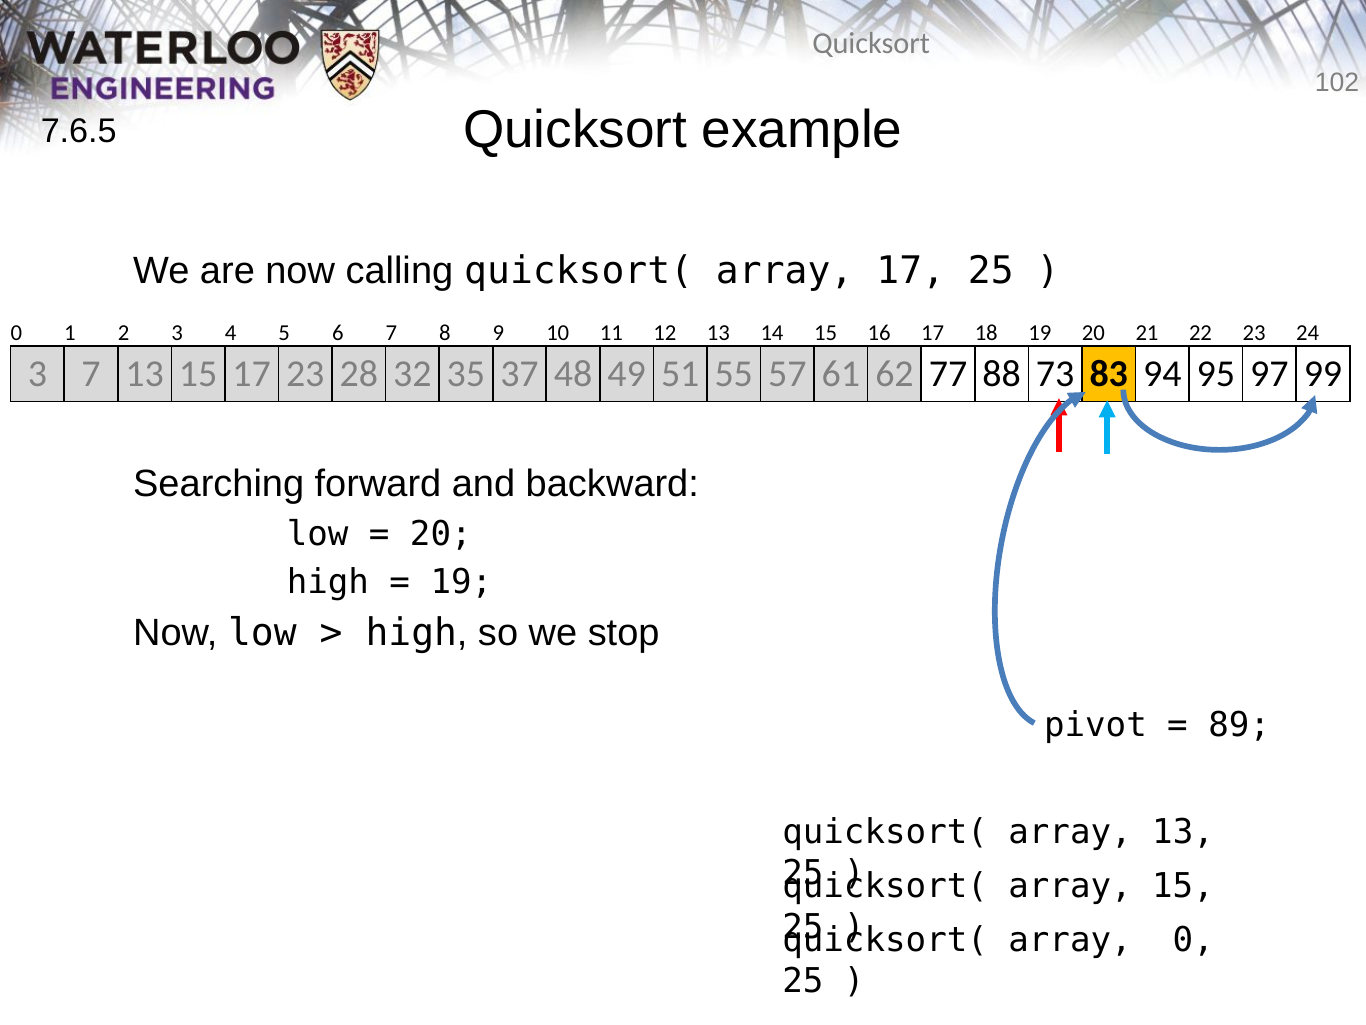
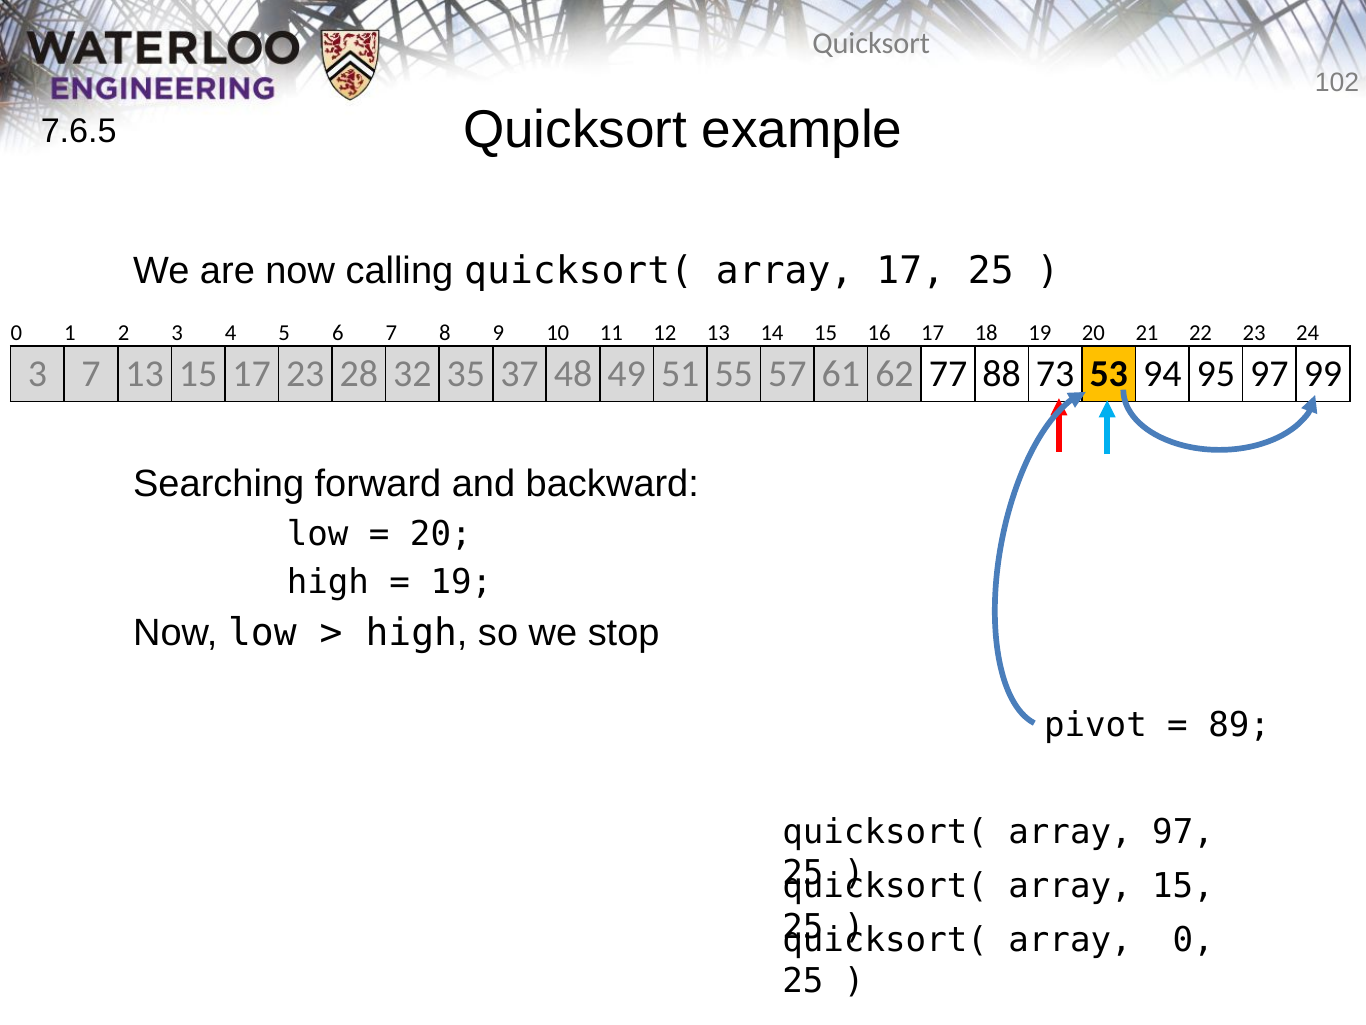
83: 83 -> 53 (1109, 374)
array 13: 13 -> 97 (1183, 832)
